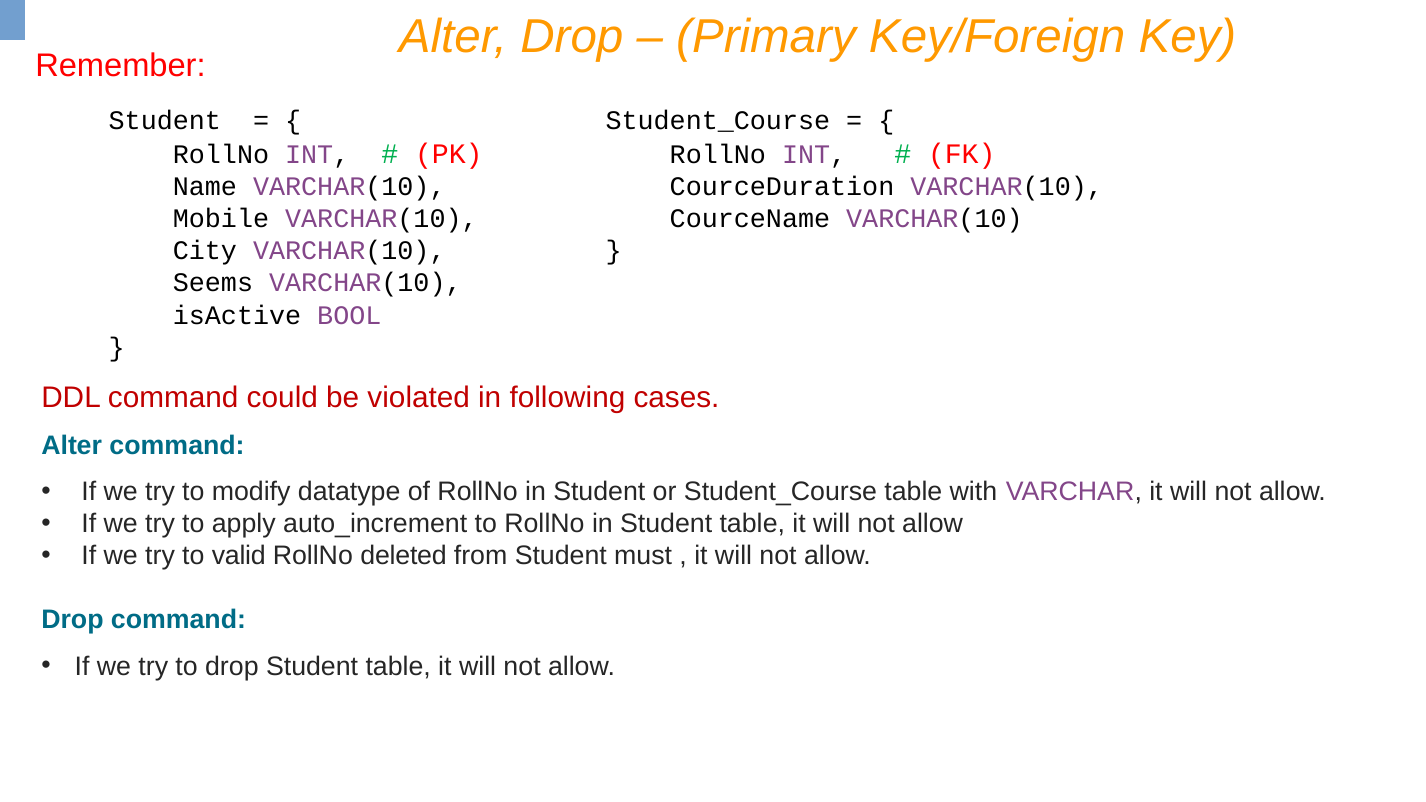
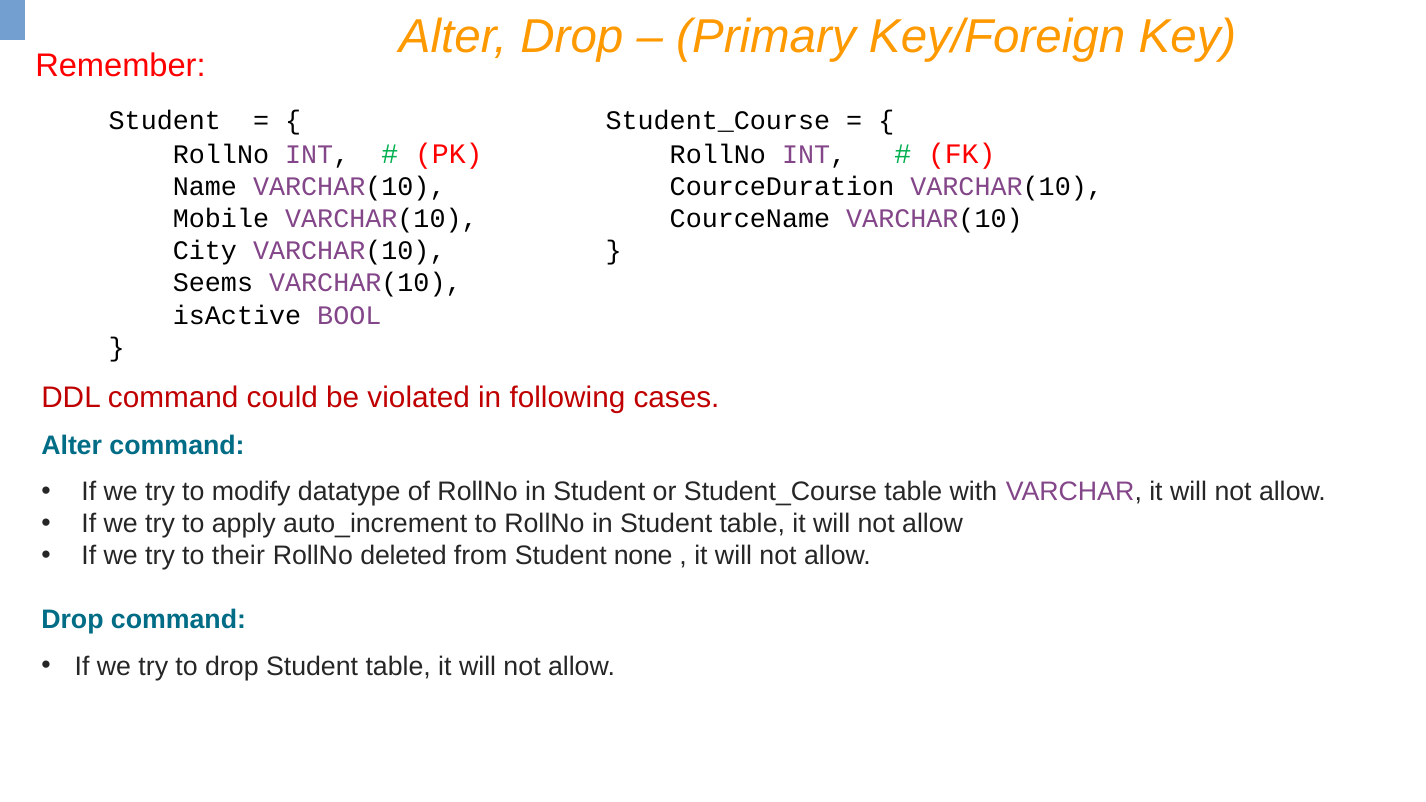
valid: valid -> their (238, 556)
must: must -> none (643, 556)
